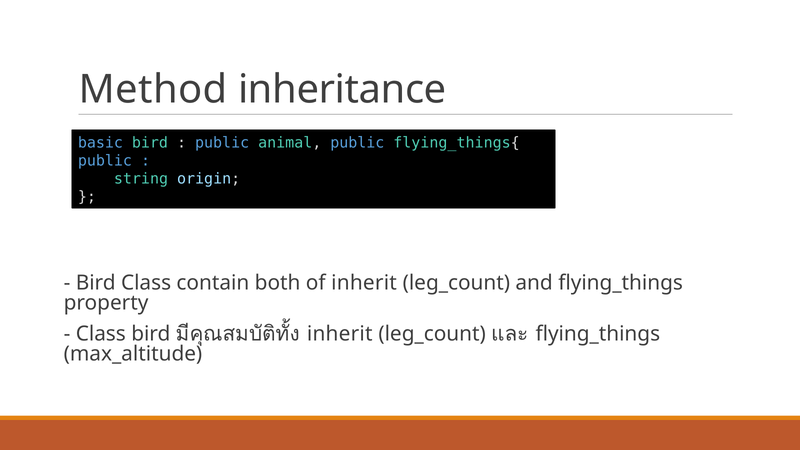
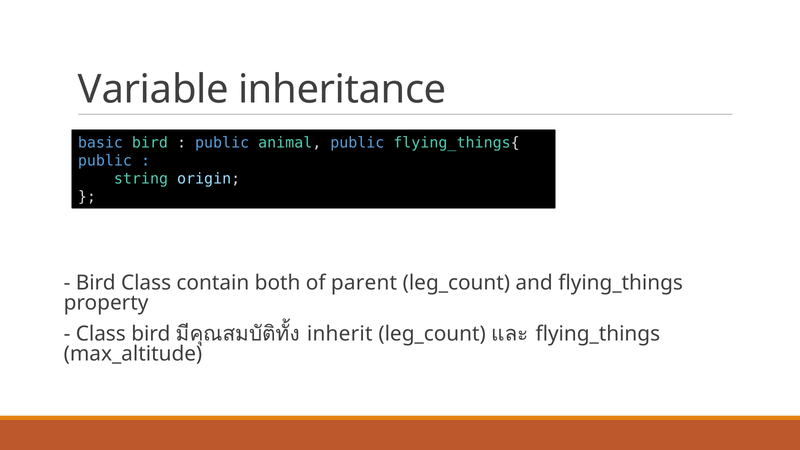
Method: Method -> Variable (153, 90)
of inherit: inherit -> parent (364, 283)
